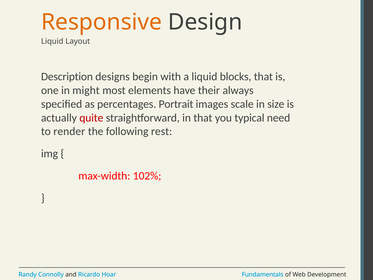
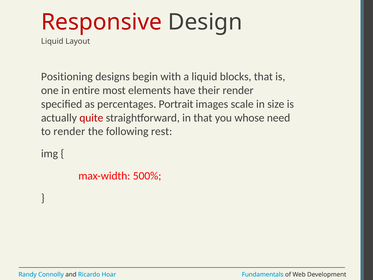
Responsive colour: orange -> red (102, 22)
Description: Description -> Positioning (67, 77)
might: might -> entire (86, 90)
their always: always -> render (238, 90)
typical: typical -> whose (249, 118)
102%: 102% -> 500% (147, 176)
